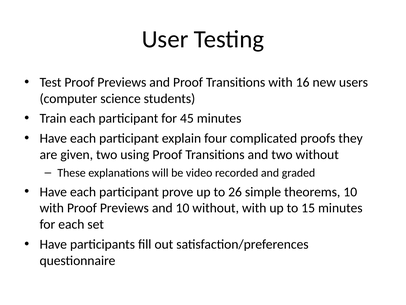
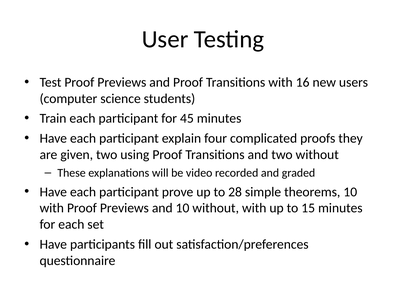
26: 26 -> 28 (235, 192)
